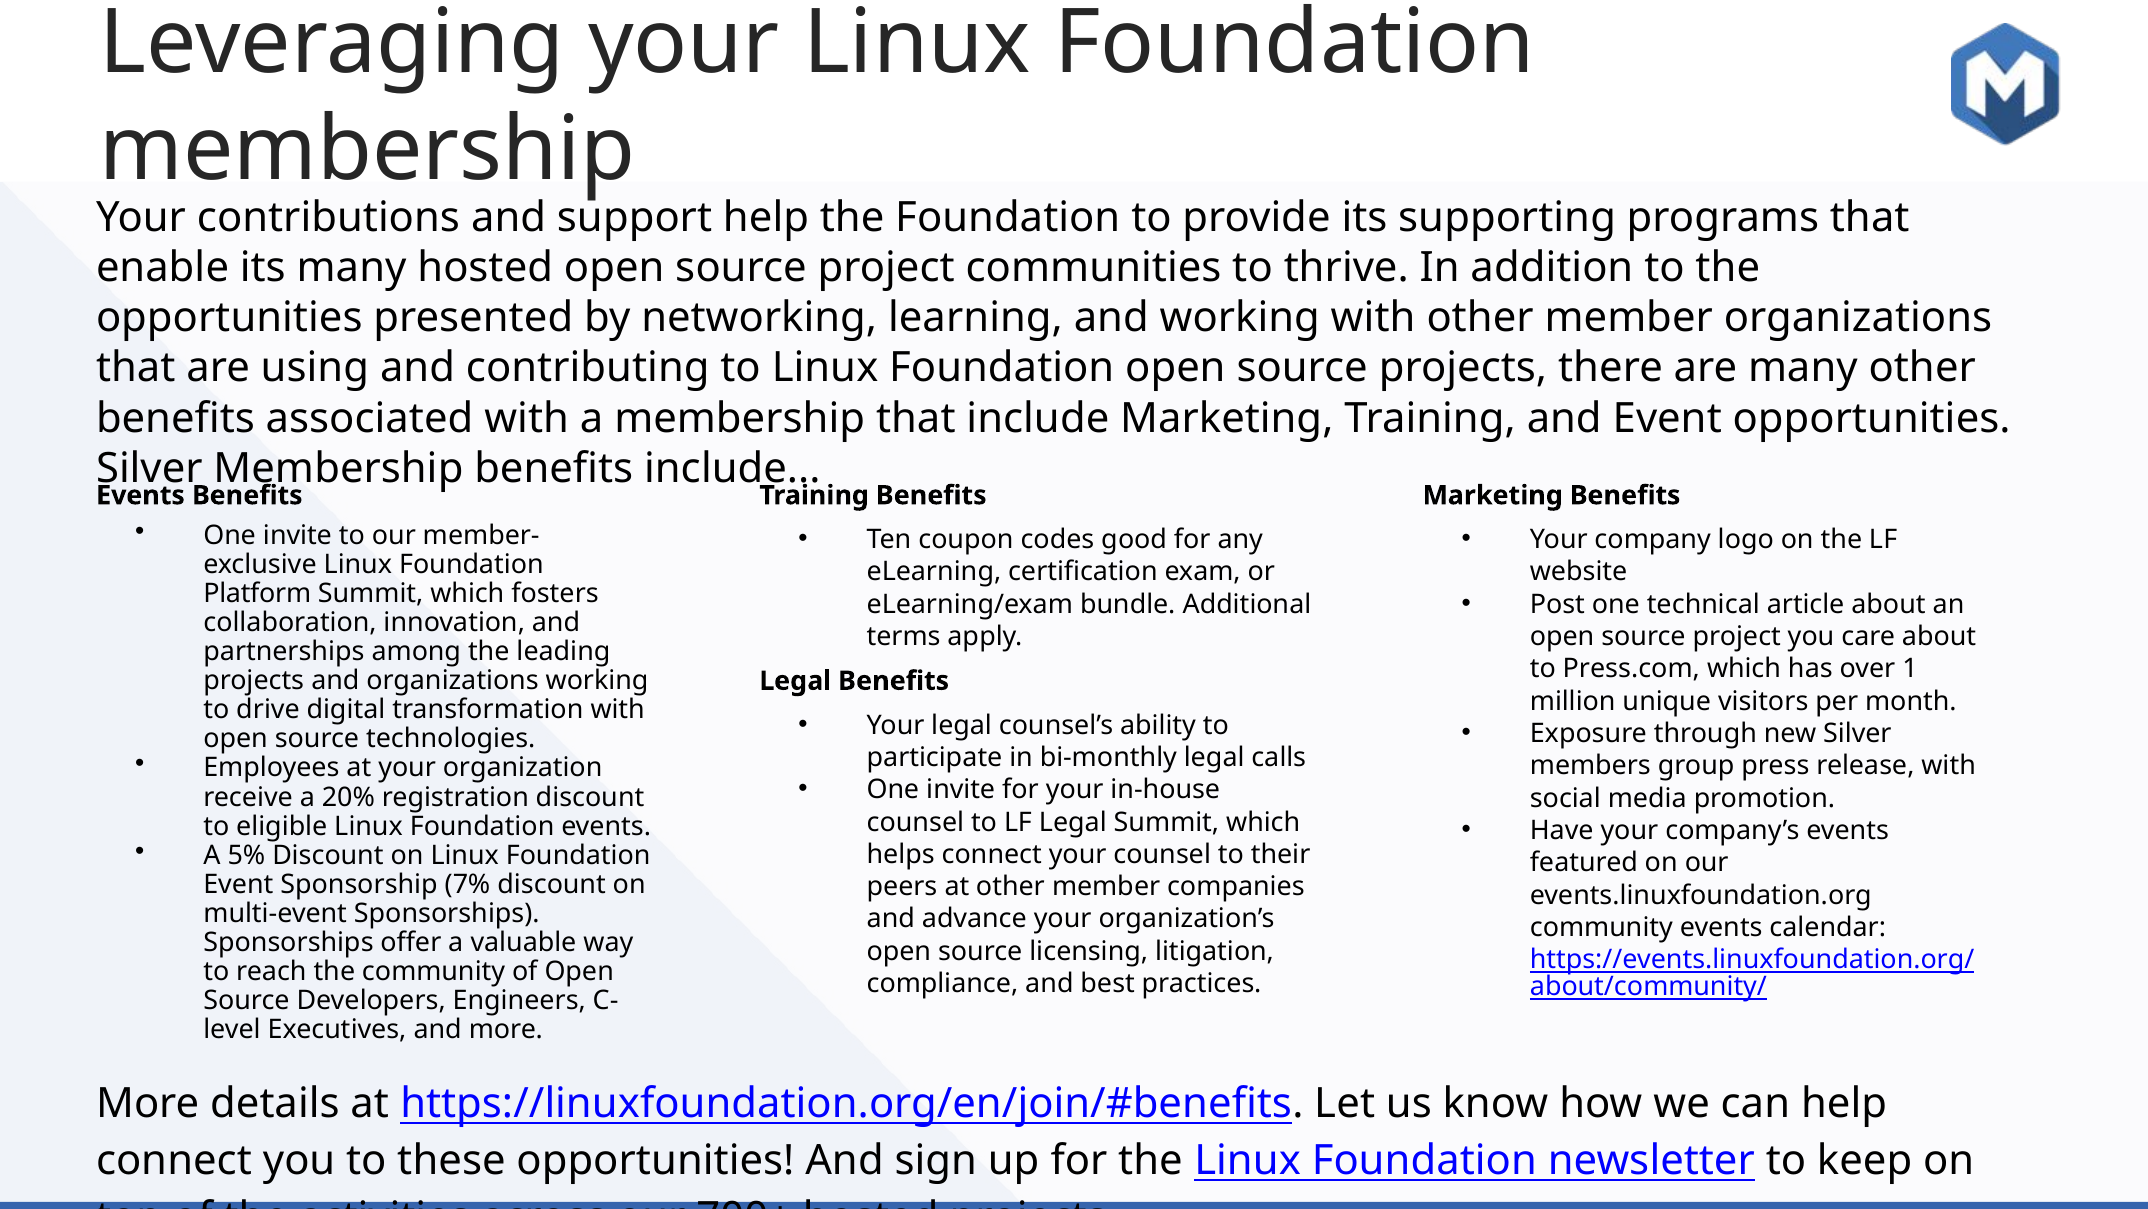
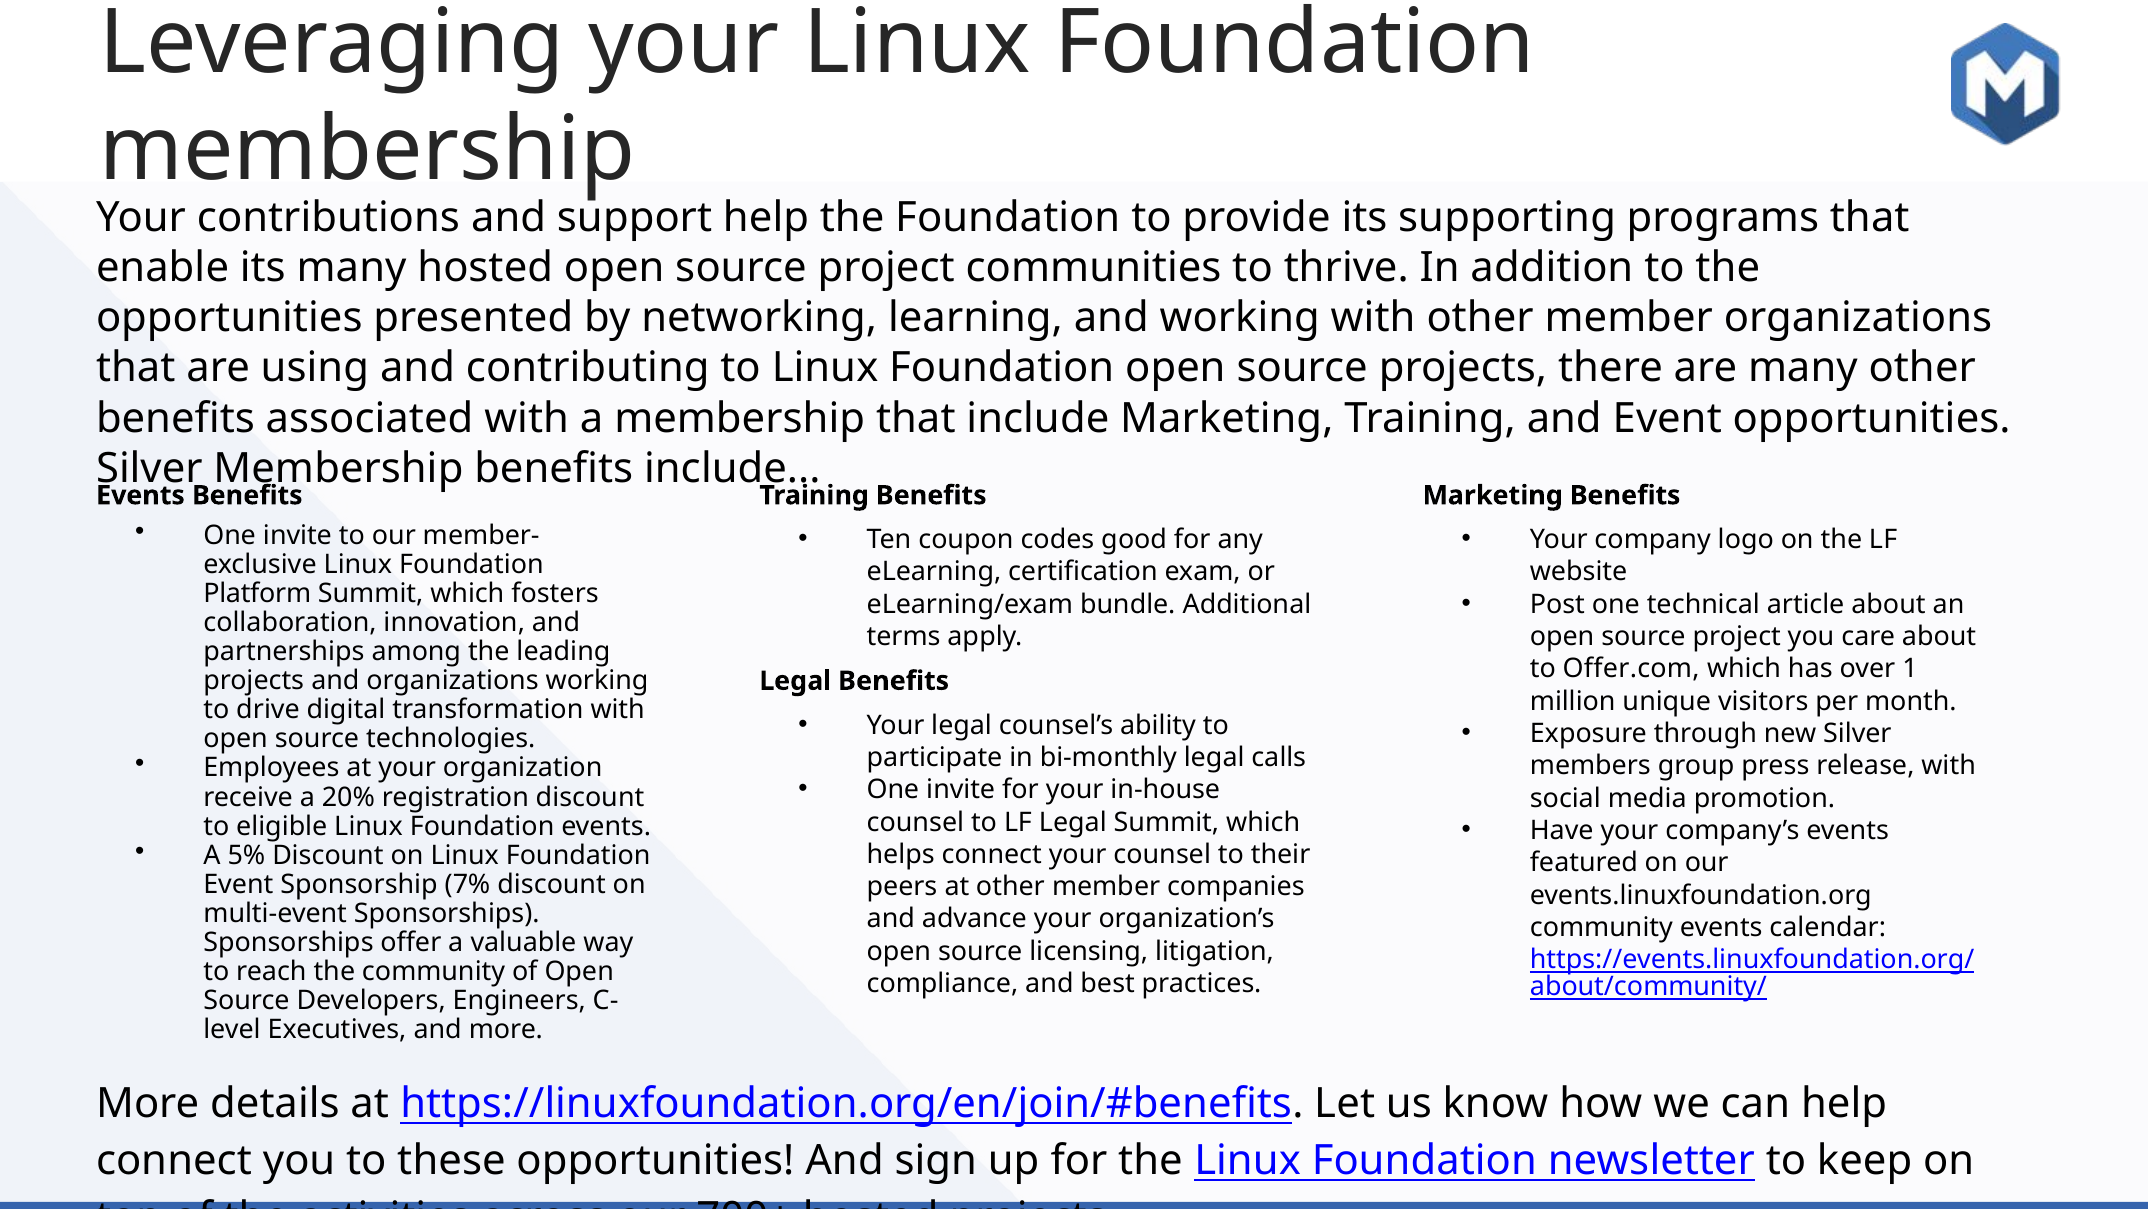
Press.com: Press.com -> Offer.com (1631, 669)
